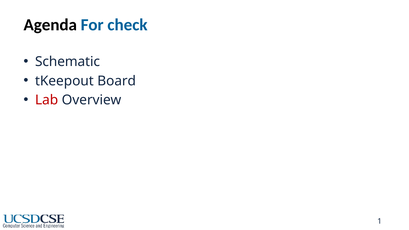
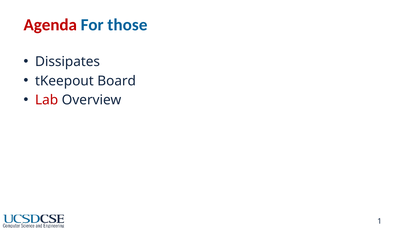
Agenda colour: black -> red (50, 25)
check: check -> those (127, 25)
Schematic: Schematic -> Dissipates (67, 62)
